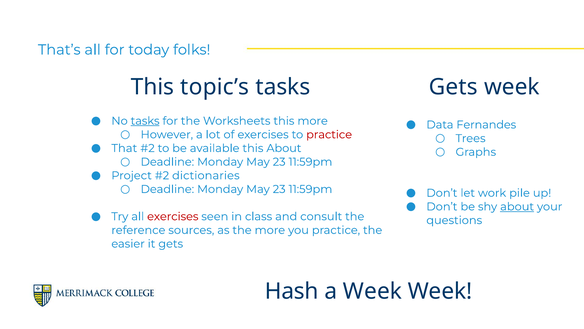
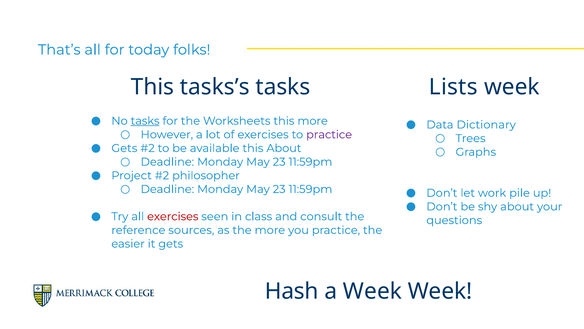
topic’s: topic’s -> tasks’s (215, 87)
Gets: Gets -> Lists (453, 87)
Fernandes: Fernandes -> Dictionary (486, 125)
practice colour: red -> purple (329, 134)
That: That -> Gets (124, 148)
dictionaries: dictionaries -> philosopher (206, 175)
about underline: present -> none (517, 206)
